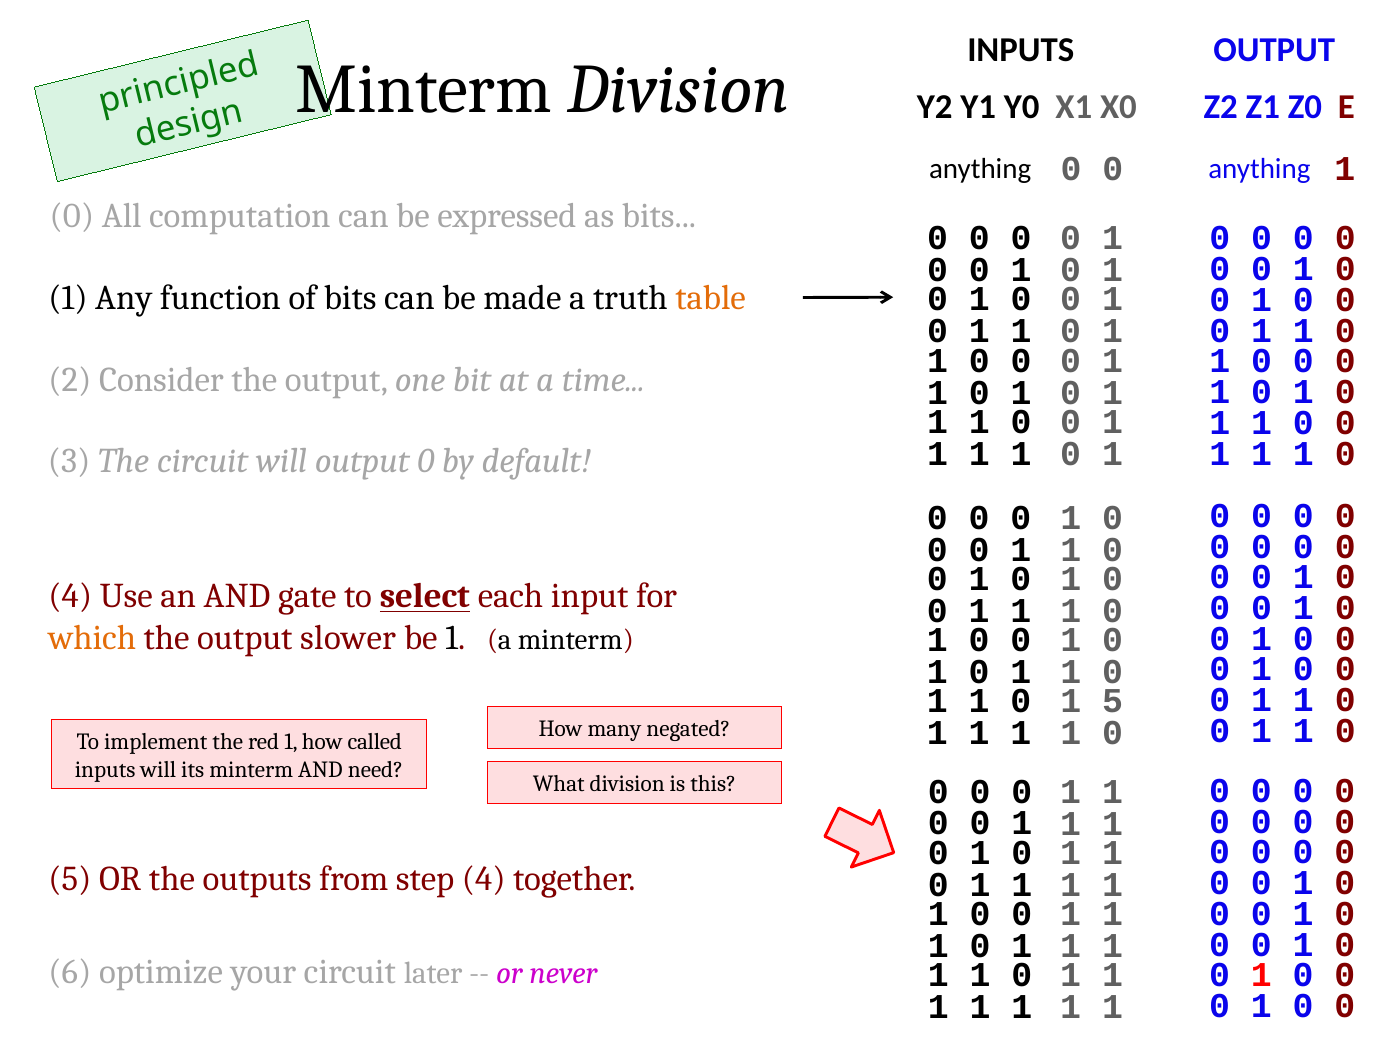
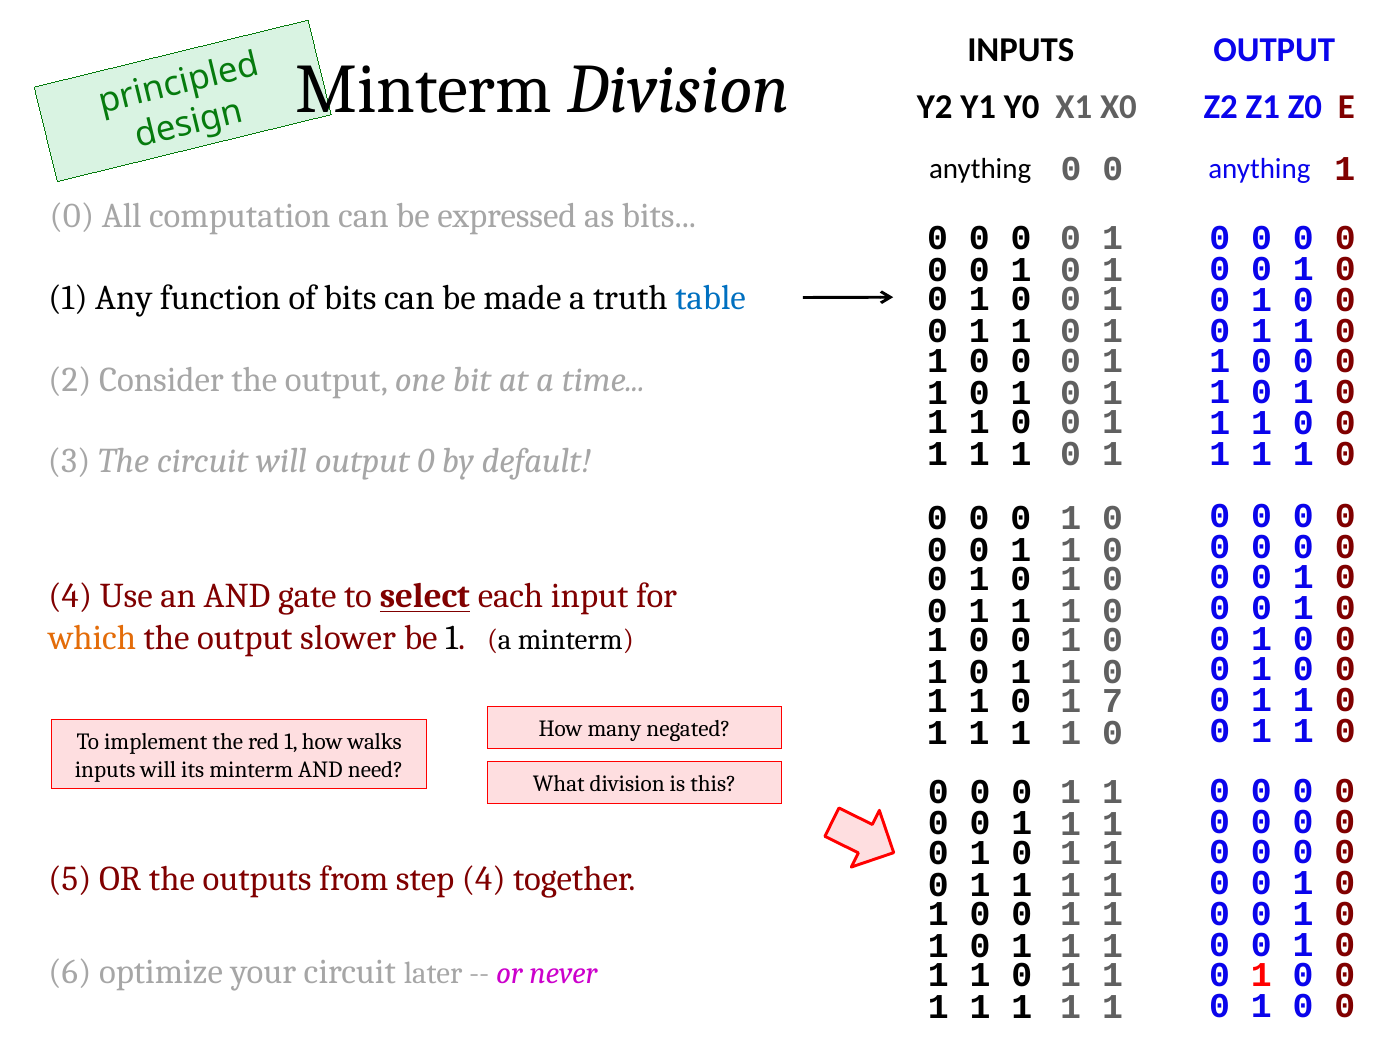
table colour: orange -> blue (711, 298)
1 5: 5 -> 7 (1113, 701)
called: called -> walks (375, 742)
